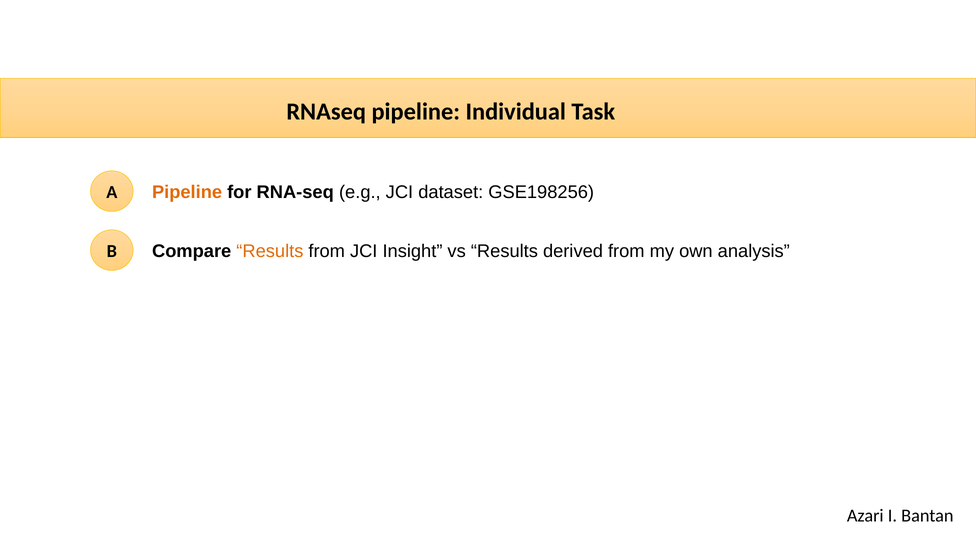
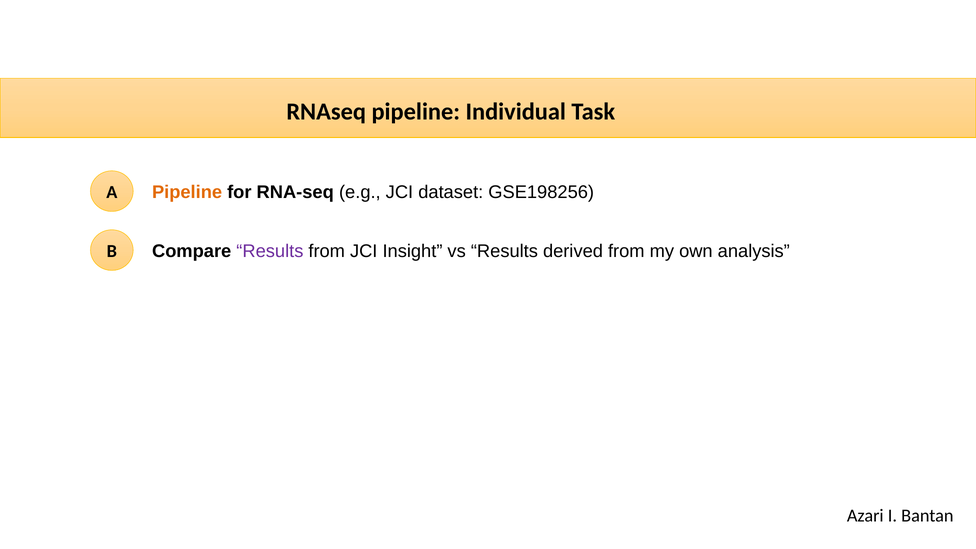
Results colour: orange -> purple (270, 251)
